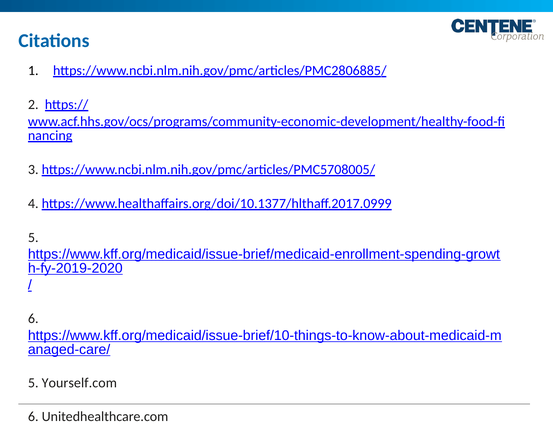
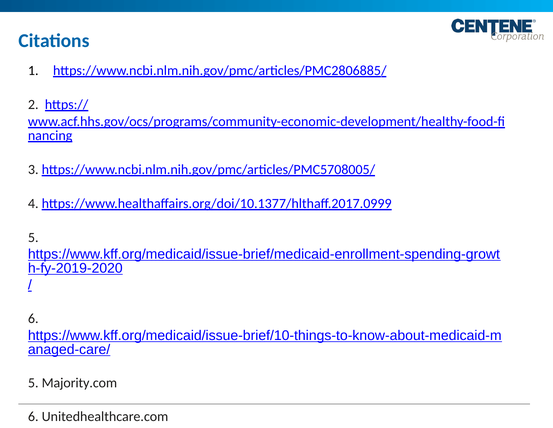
Yourself.com: Yourself.com -> Majority.com (79, 382)
